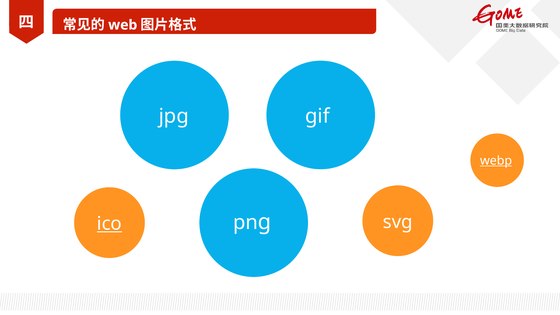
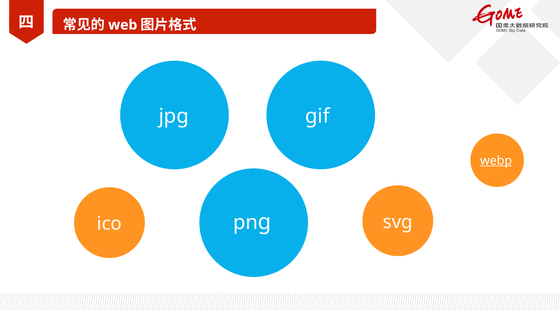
ico underline: present -> none (109, 224)
